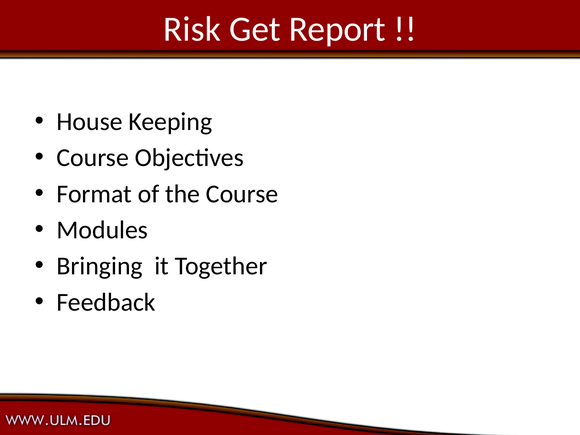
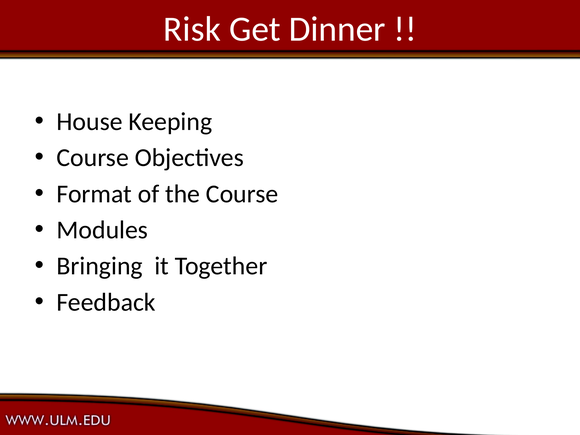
Report: Report -> Dinner (337, 29)
